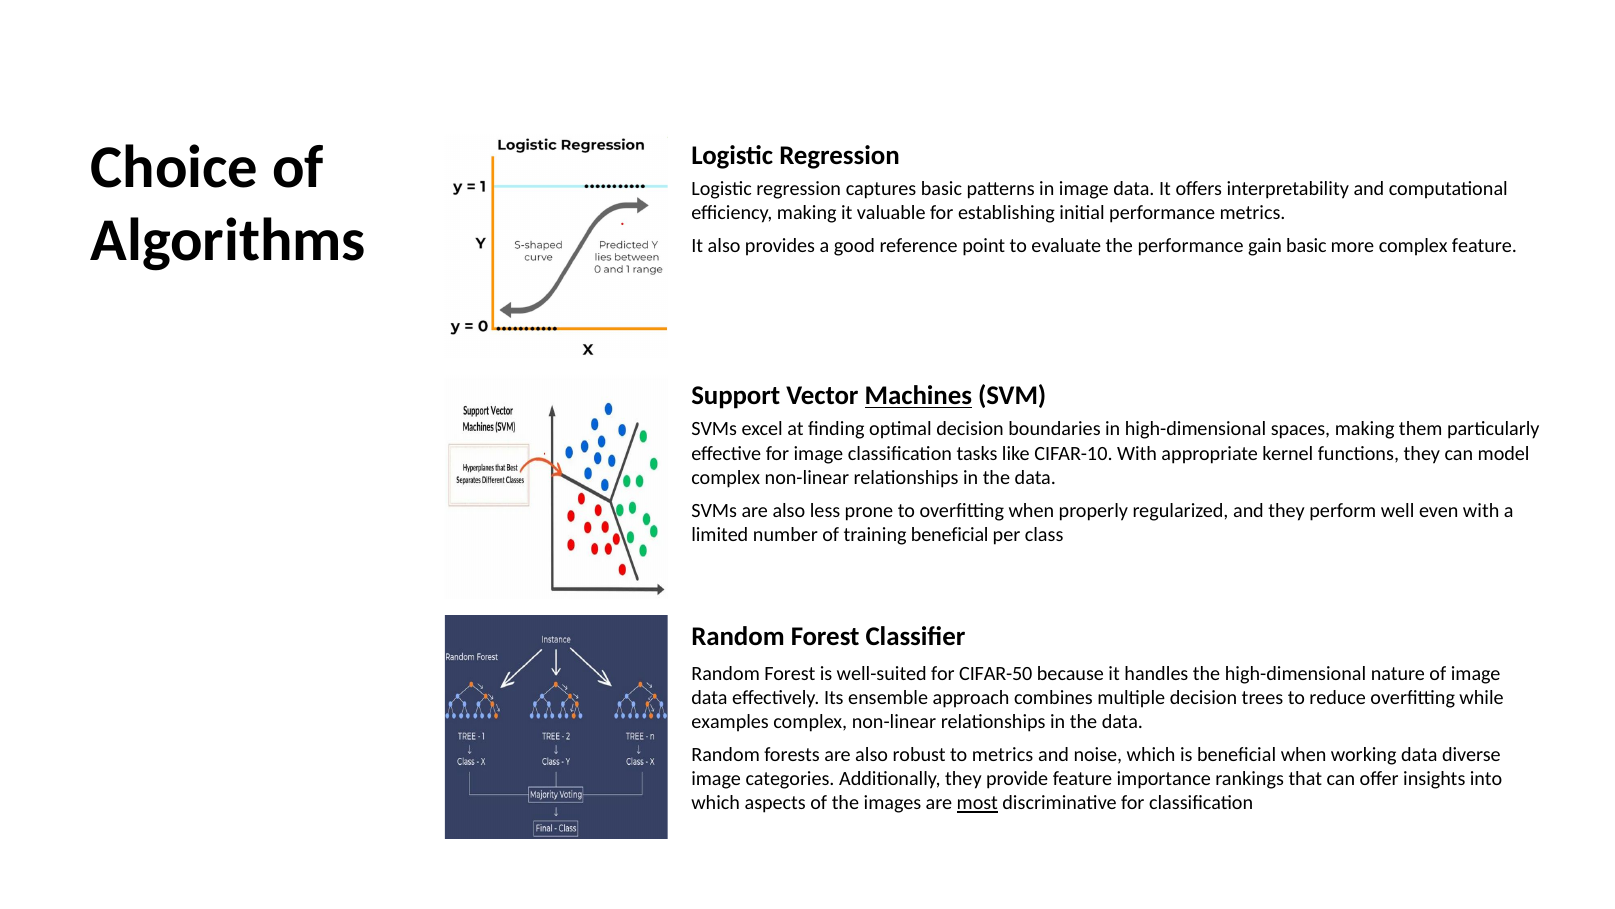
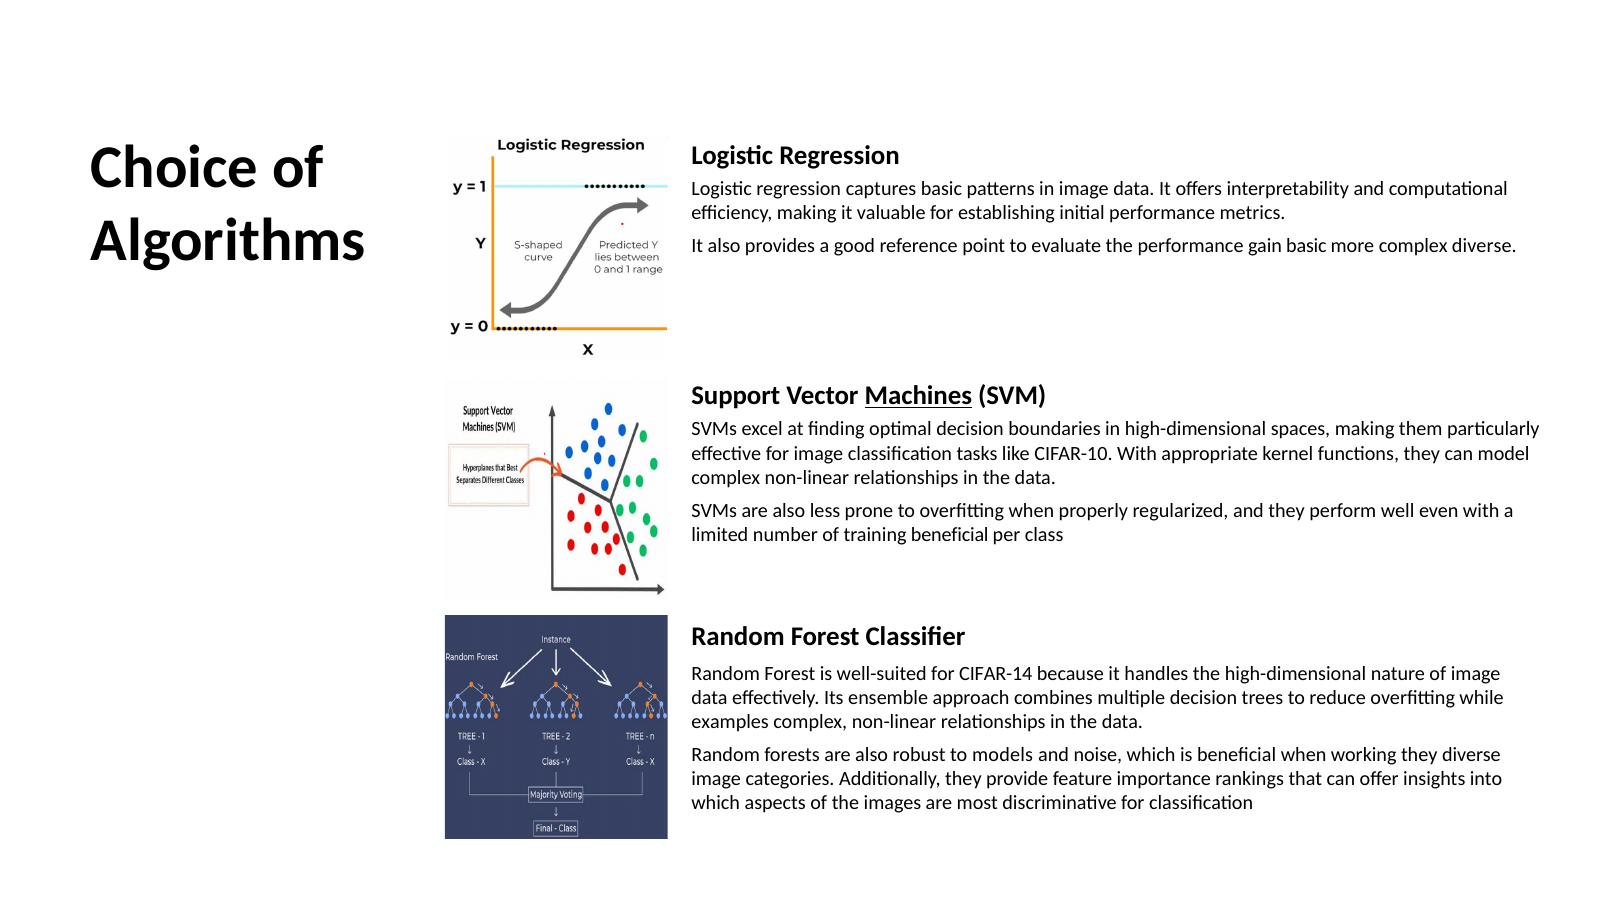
complex feature: feature -> diverse (1484, 245)
CIFAR-50: CIFAR-50 -> CIFAR-14 (996, 673)
to metrics: metrics -> models (1003, 754)
working data: data -> they (1419, 754)
most underline: present -> none (977, 803)
